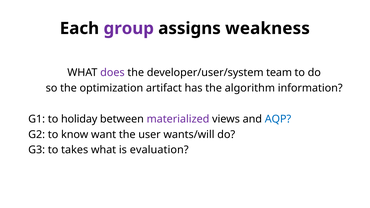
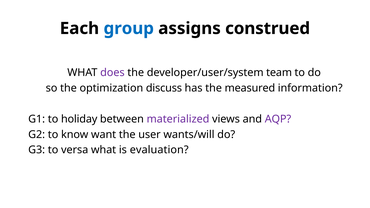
group colour: purple -> blue (129, 28)
weakness: weakness -> construed (268, 28)
artifact: artifact -> discuss (164, 88)
algorithm: algorithm -> measured (250, 88)
AQP colour: blue -> purple (278, 119)
takes: takes -> versa (75, 150)
